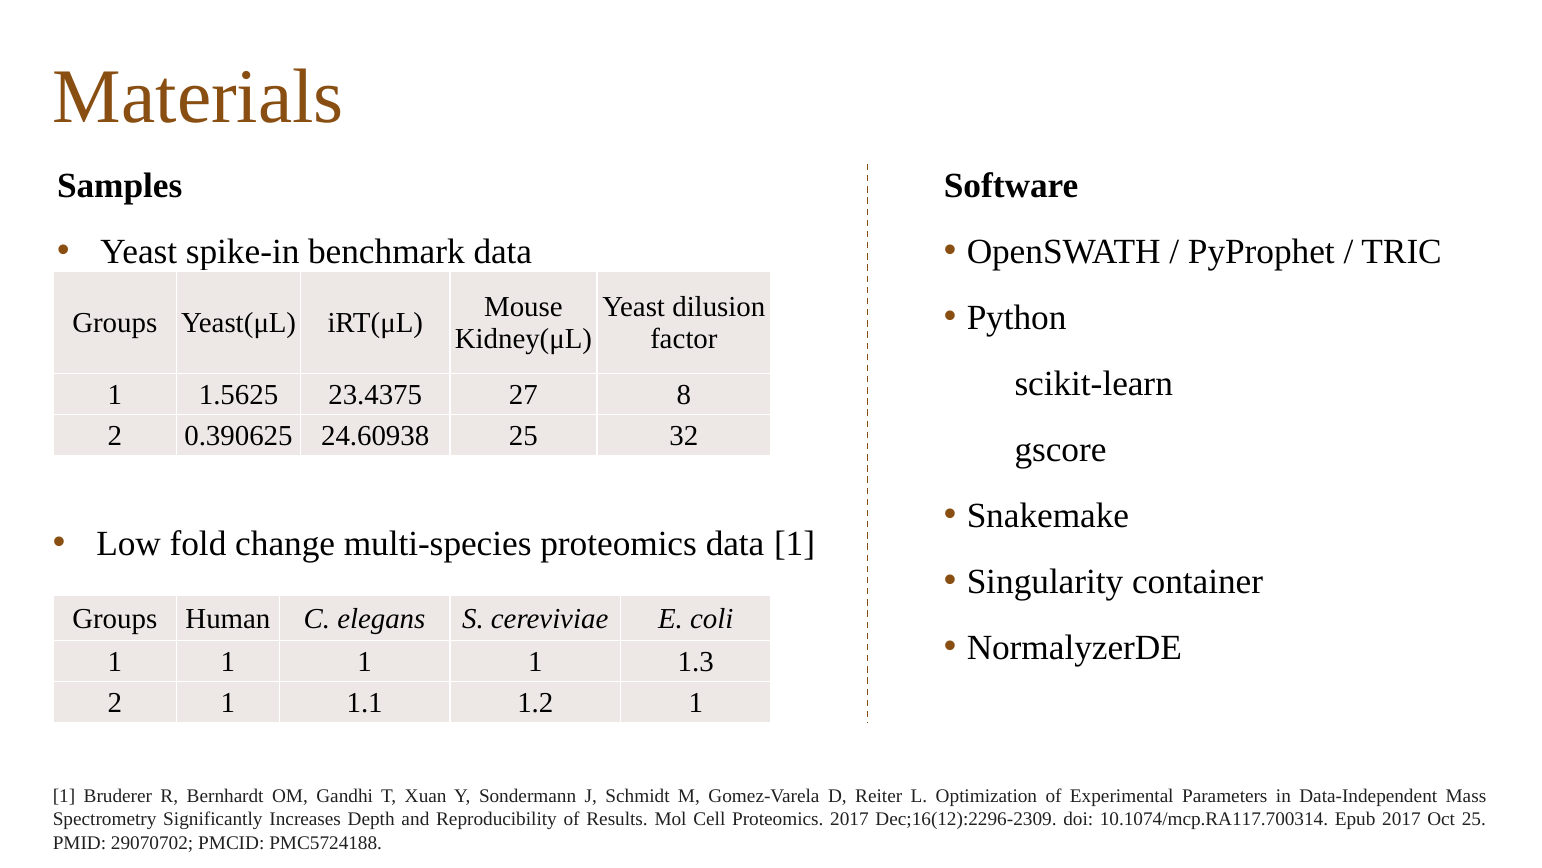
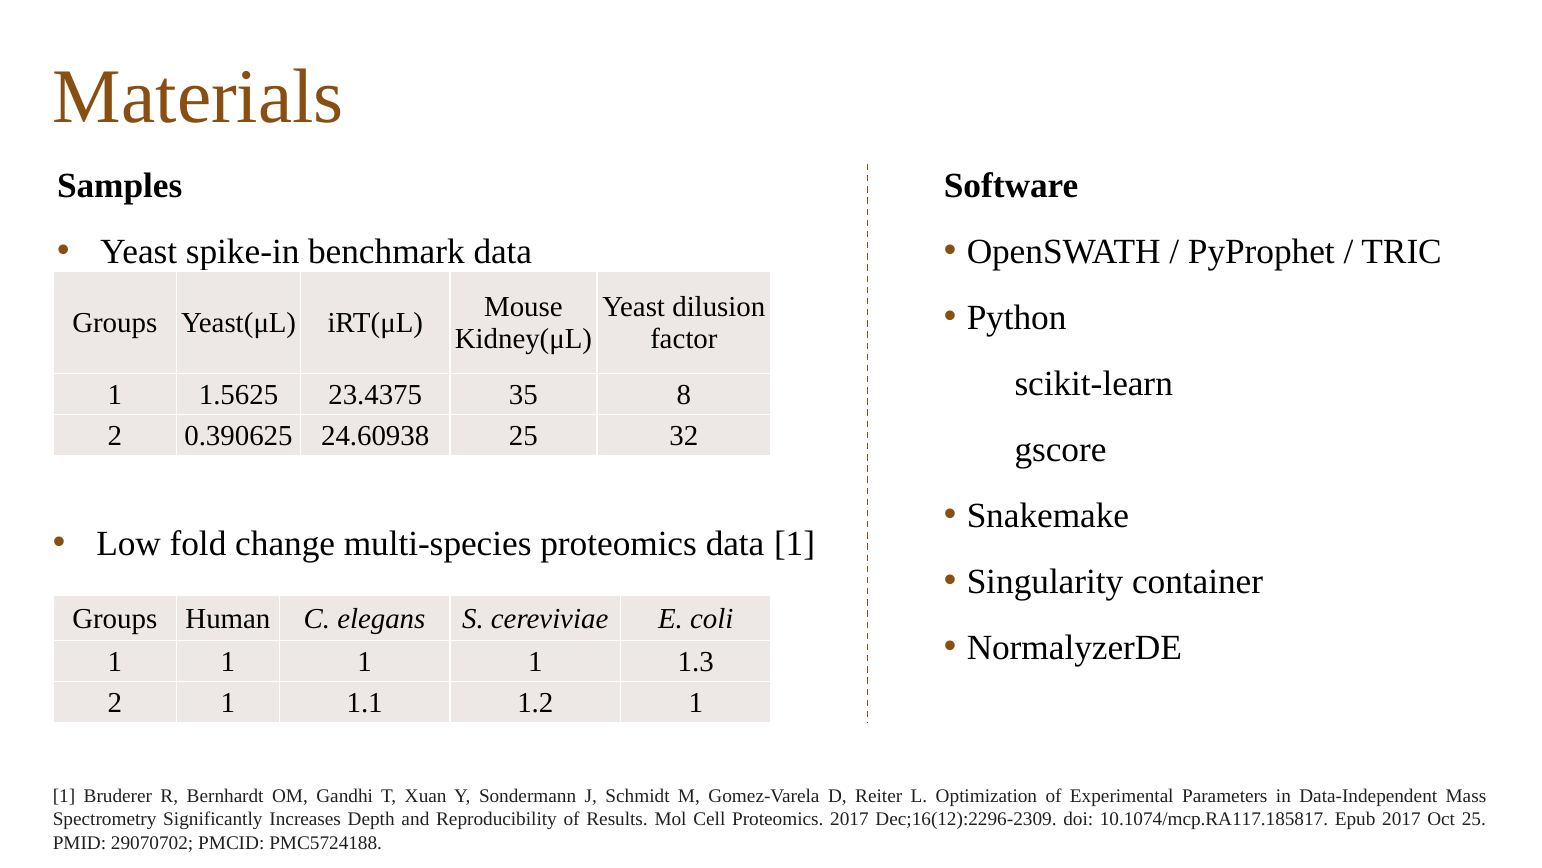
27: 27 -> 35 (523, 394)
10.1074/mcp.RA117.700314: 10.1074/mcp.RA117.700314 -> 10.1074/mcp.RA117.185817 (1214, 819)
